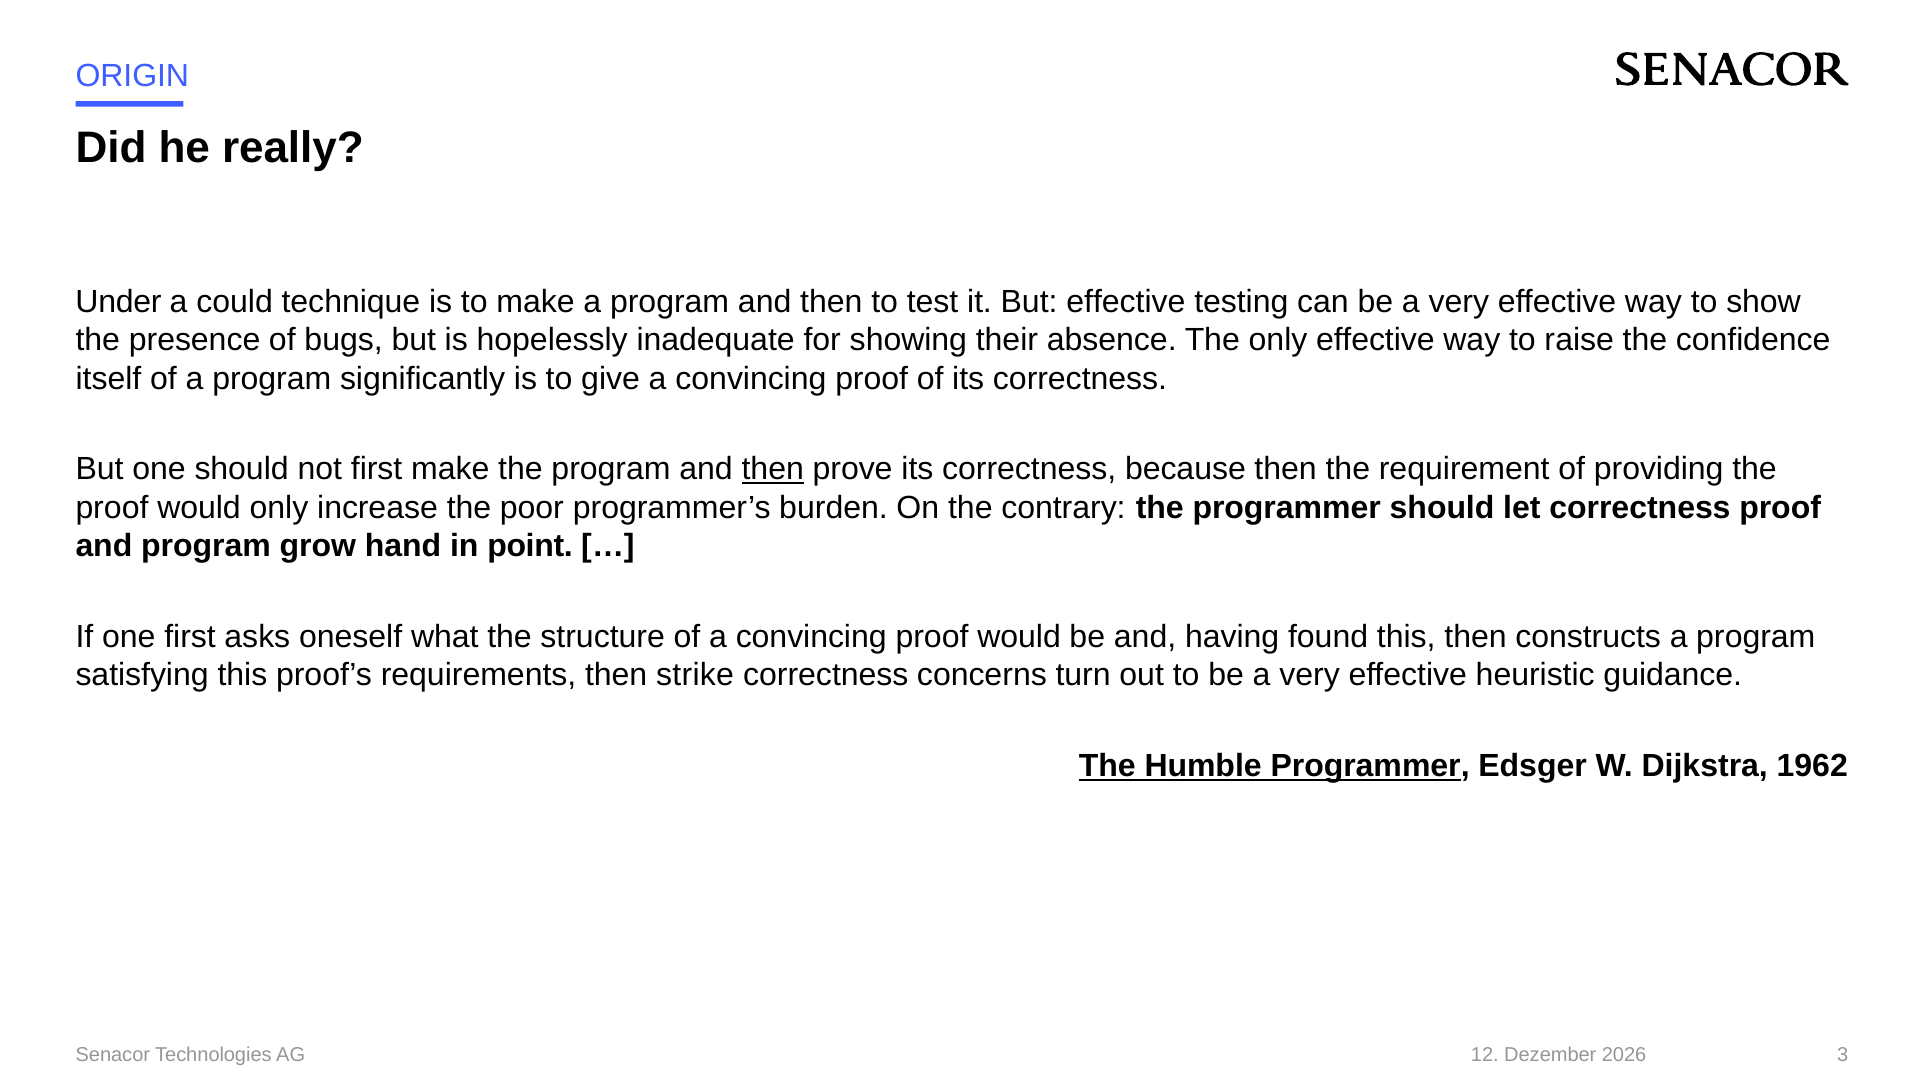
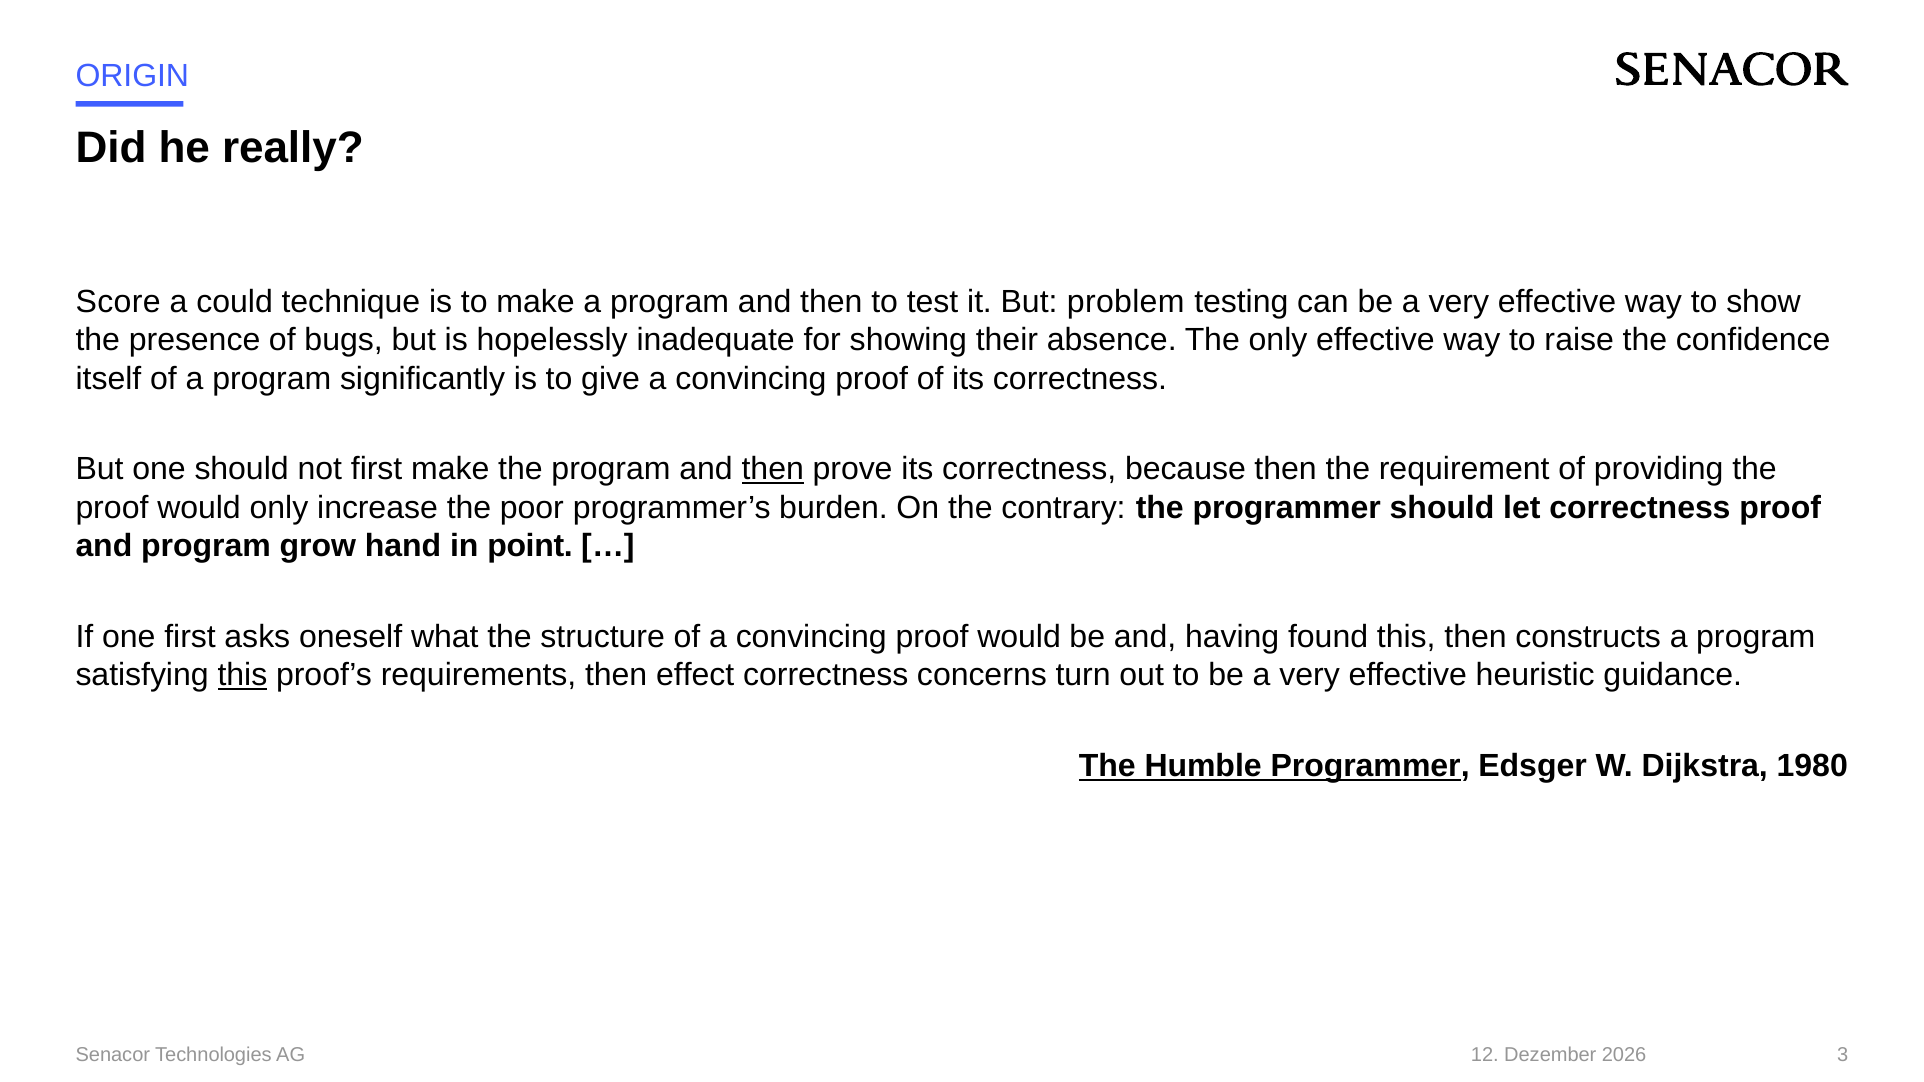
Under: Under -> Score (118, 302)
But effective: effective -> problem (1126, 302)
this underline: none -> present (242, 675)
strike: strike -> effect (695, 675)
1962: 1962 -> 1980 (1812, 766)
